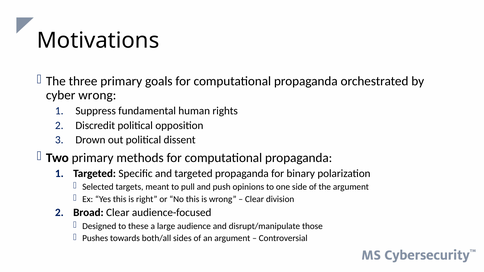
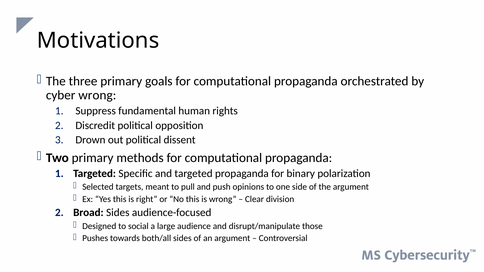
Broad Clear: Clear -> Sides (118, 213)
these: these -> social (138, 226)
